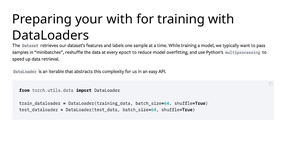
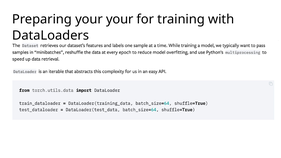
your with: with -> your (120, 19)
